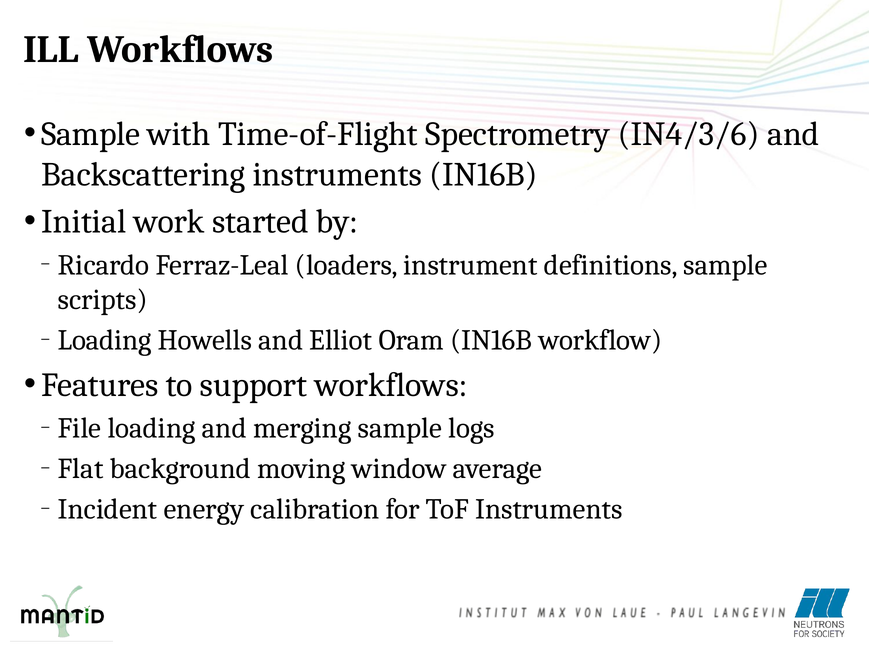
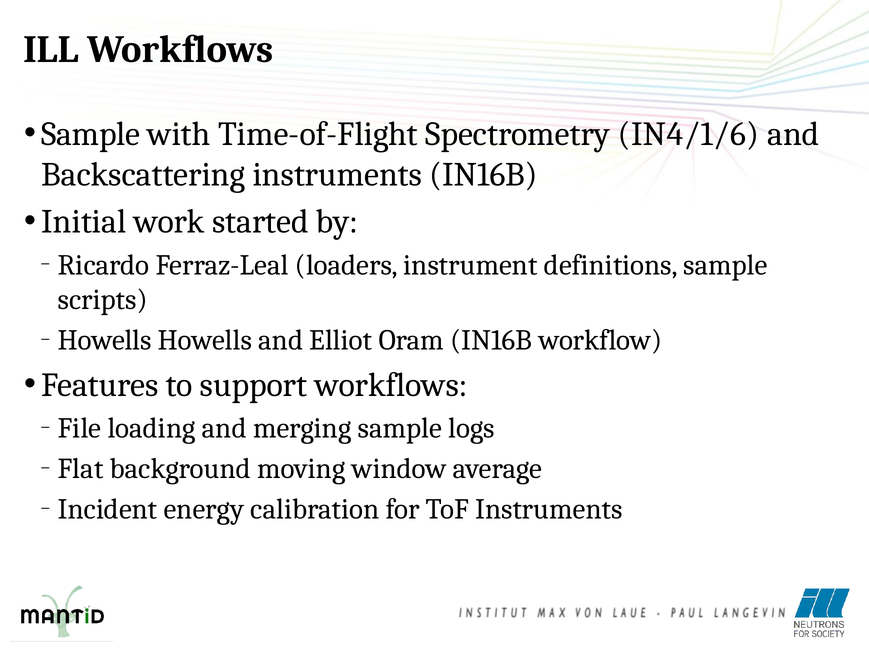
IN4/3/6: IN4/3/6 -> IN4/1/6 (689, 134)
Loading: Loading -> Howells (105, 340)
